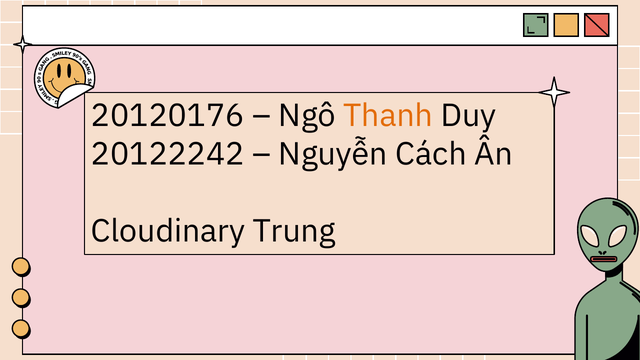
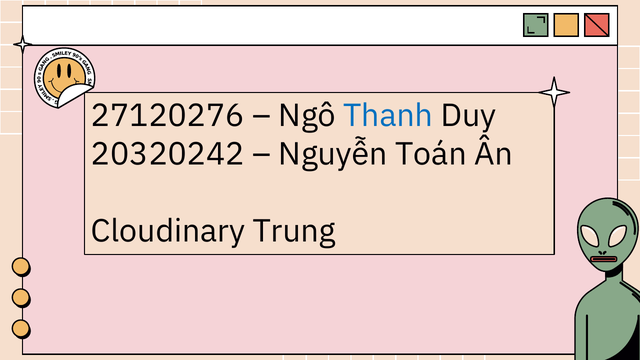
20120176: 20120176 -> 27120276 (168, 116)
Thanh colour: orange -> blue (388, 116)
20122242: 20122242 -> 20320242 (168, 154)
Cách: Cách -> Toán (431, 154)
